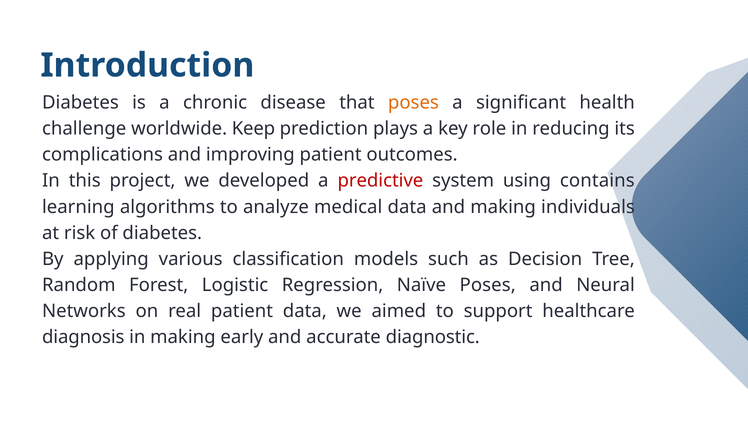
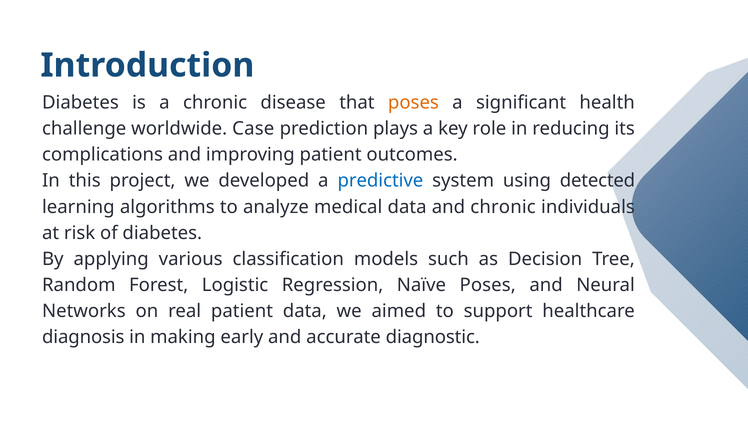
Keep: Keep -> Case (253, 129)
predictive colour: red -> blue (380, 181)
contains: contains -> detected (597, 181)
and making: making -> chronic (503, 207)
